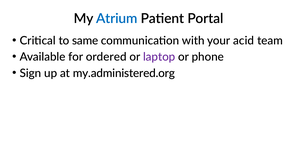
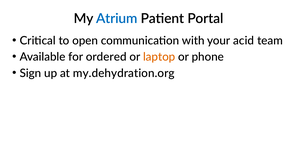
same: same -> open (85, 41)
laptop colour: purple -> orange (159, 57)
my.administered.org: my.administered.org -> my.dehydration.org (124, 73)
